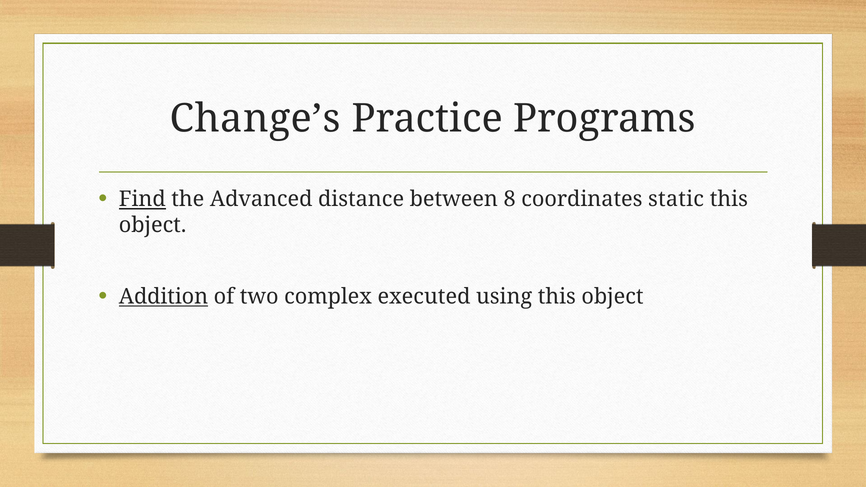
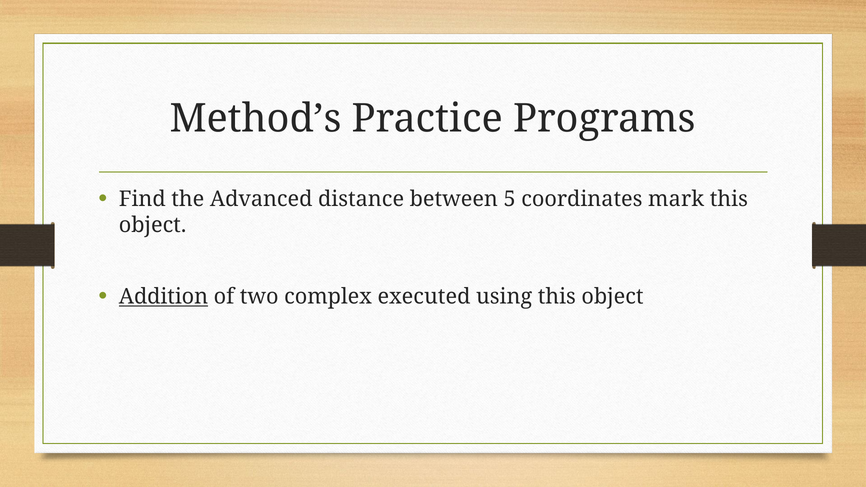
Change’s: Change’s -> Method’s (256, 119)
Find underline: present -> none (142, 199)
8: 8 -> 5 (510, 199)
static: static -> mark (676, 199)
